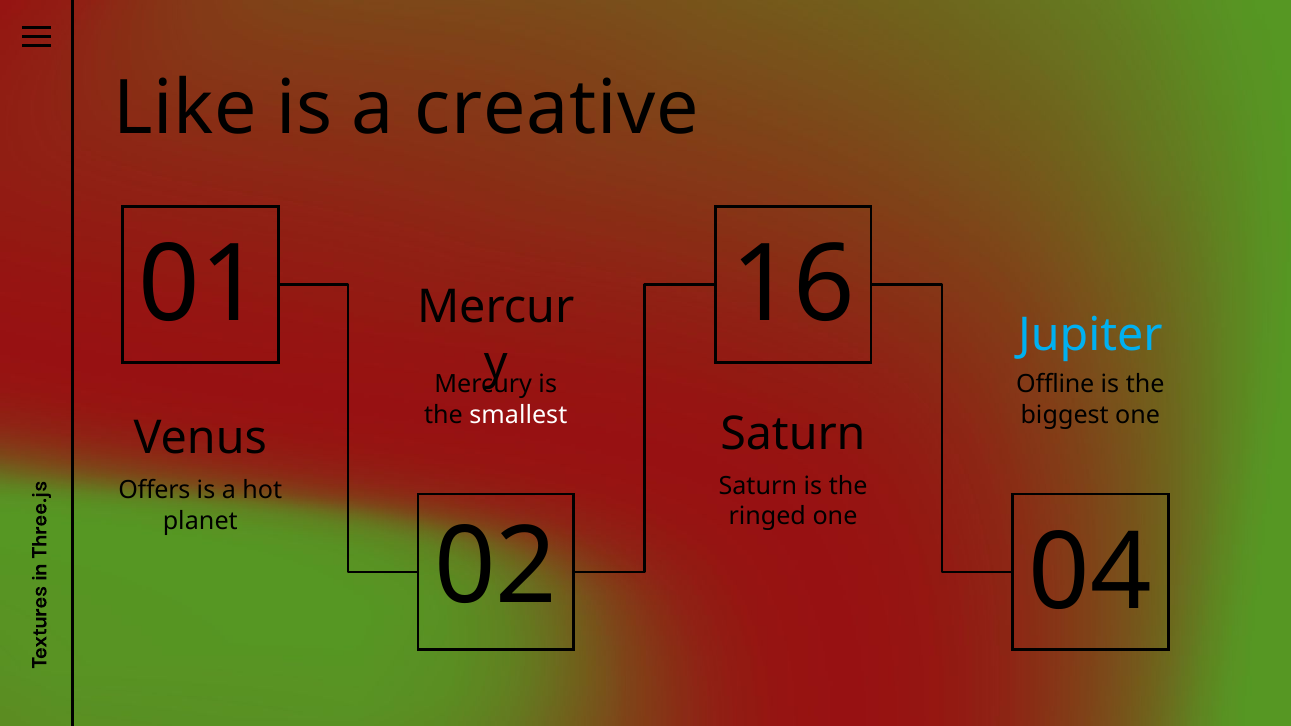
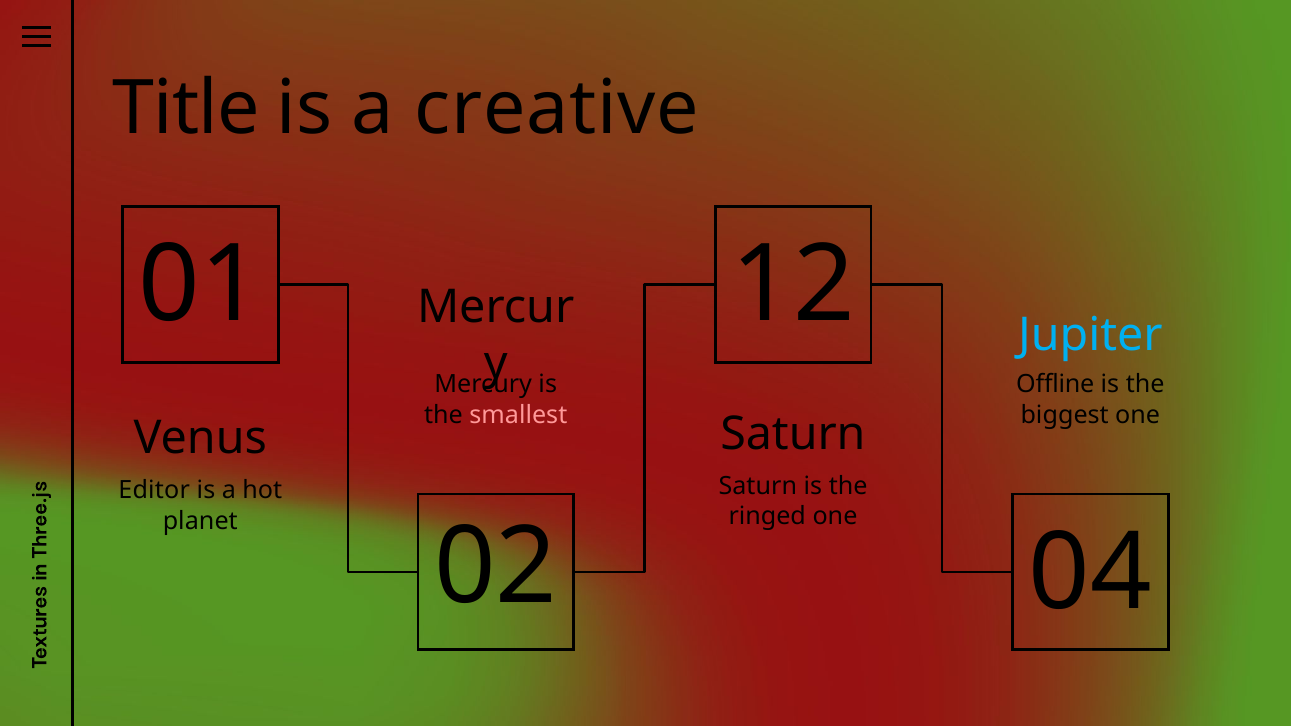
Like: Like -> Title (186, 109)
16: 16 -> 12 (793, 286)
smallest colour: white -> pink (518, 415)
Offers: Offers -> Editor (154, 491)
